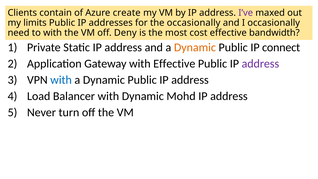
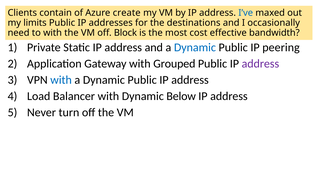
I’ve colour: purple -> blue (246, 13)
the occasionally: occasionally -> destinations (194, 23)
Deny: Deny -> Block (125, 33)
Dynamic colour: orange -> blue (195, 47)
connect: connect -> peering (281, 47)
with Effective: Effective -> Grouped (174, 64)
Mohd: Mohd -> Below (181, 96)
